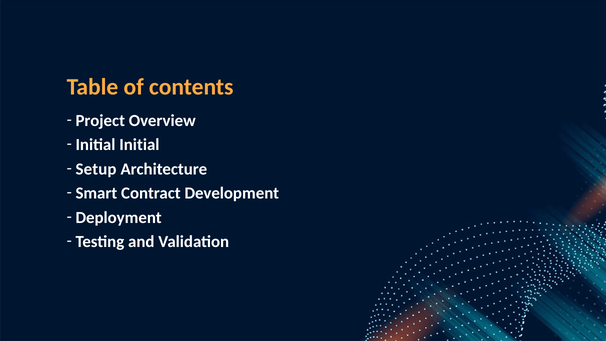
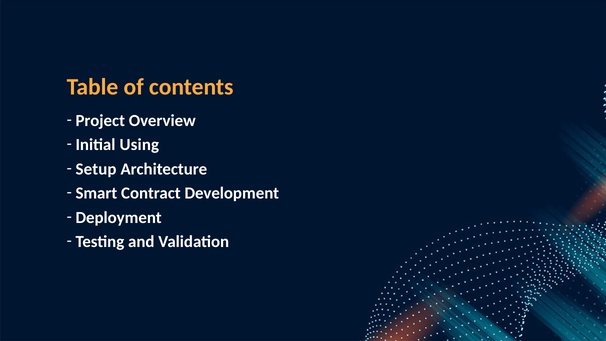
Initial Initial: Initial -> Using (139, 145)
